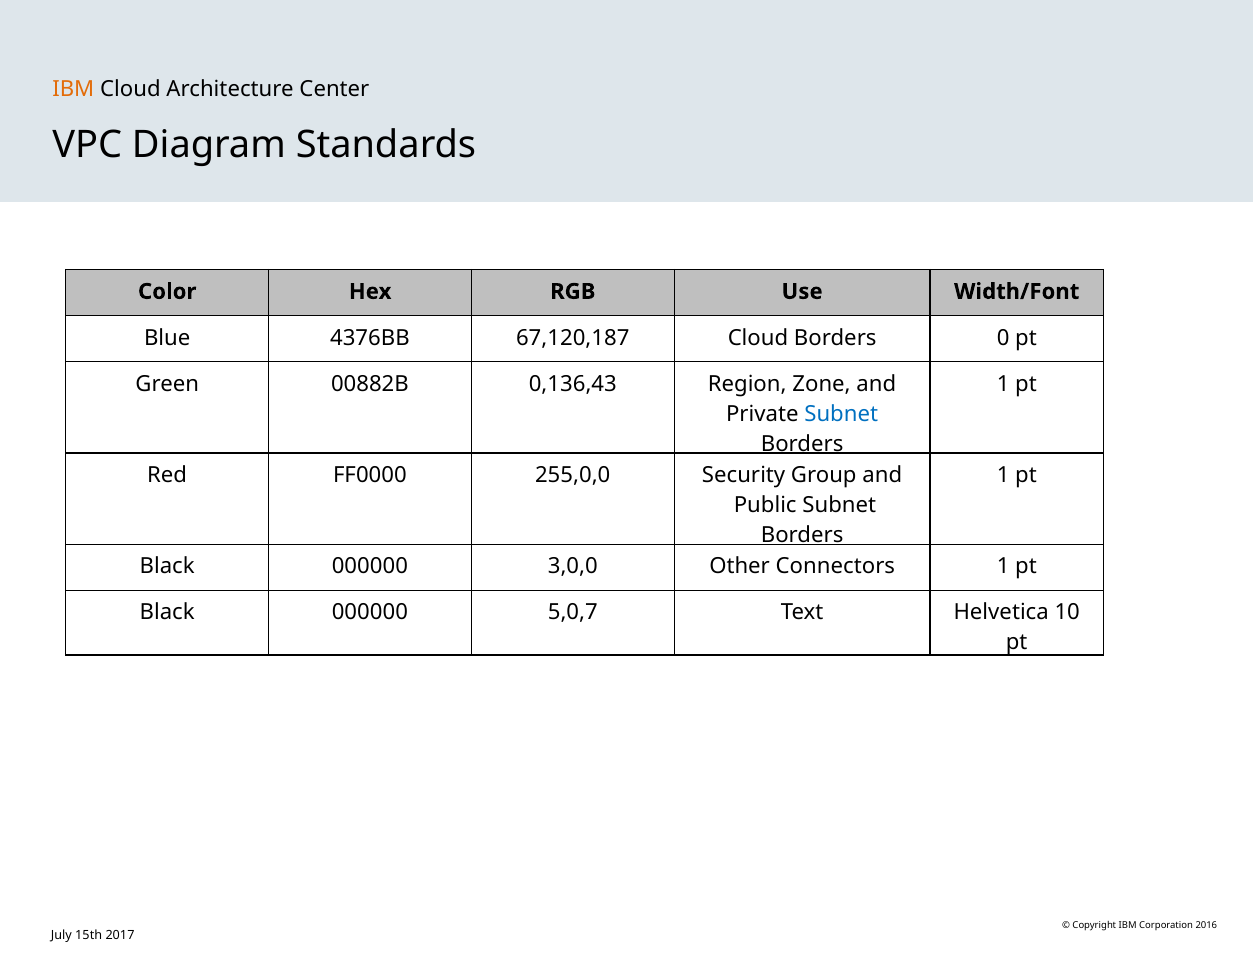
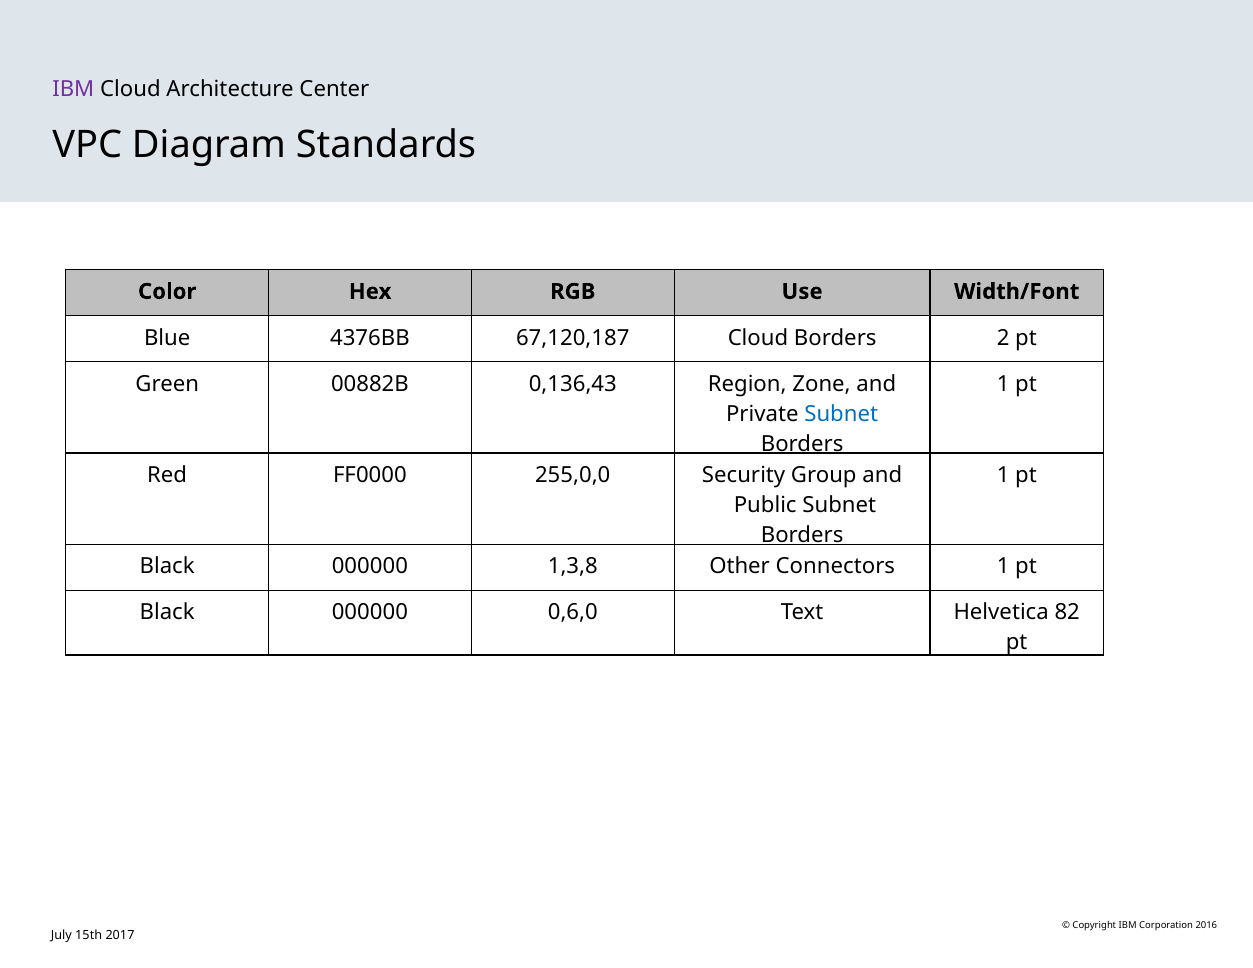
IBM colour: orange -> purple (73, 89)
0: 0 -> 2 (1003, 338)
3,0,0: 3,0,0 -> 1,3,8 (573, 566)
5,0,7: 5,0,7 -> 0,6,0 (573, 613)
10: 10 -> 82 (1067, 613)
